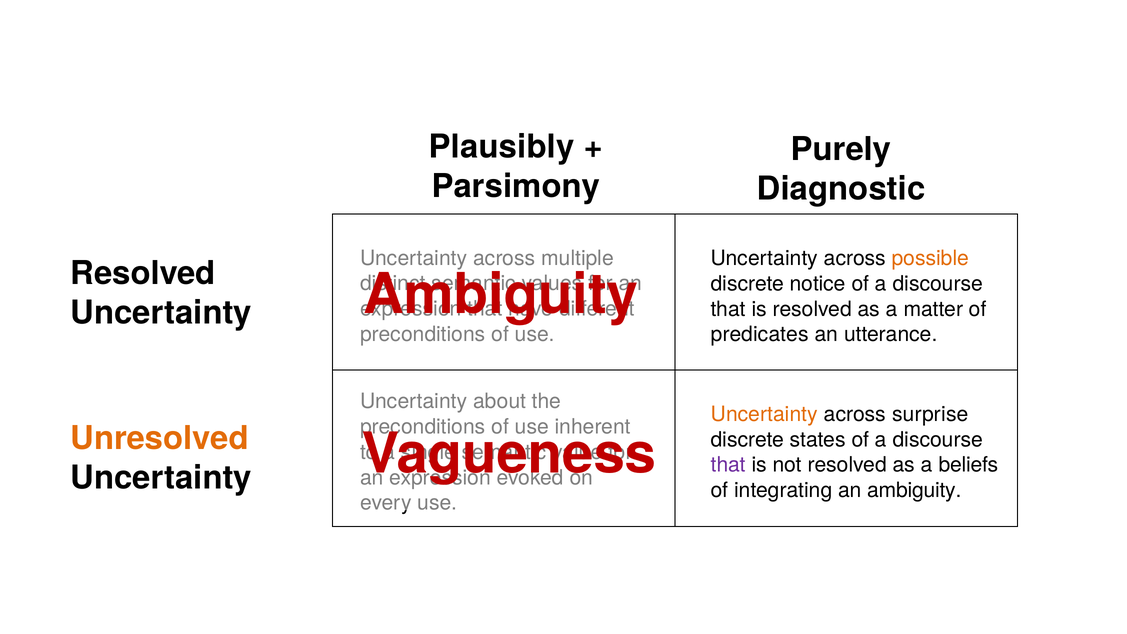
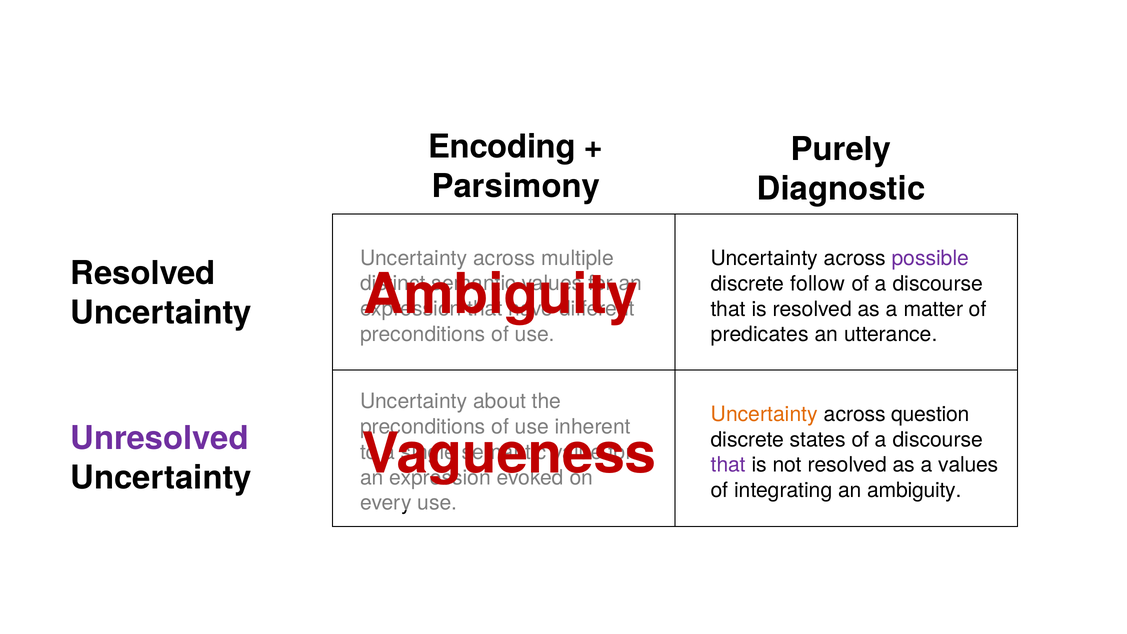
Plausibly: Plausibly -> Encoding (502, 147)
possible colour: orange -> purple (930, 258)
notice: notice -> follow (818, 284)
surprise: surprise -> question (931, 414)
Unresolved colour: orange -> purple (160, 438)
a beliefs: beliefs -> values (968, 465)
